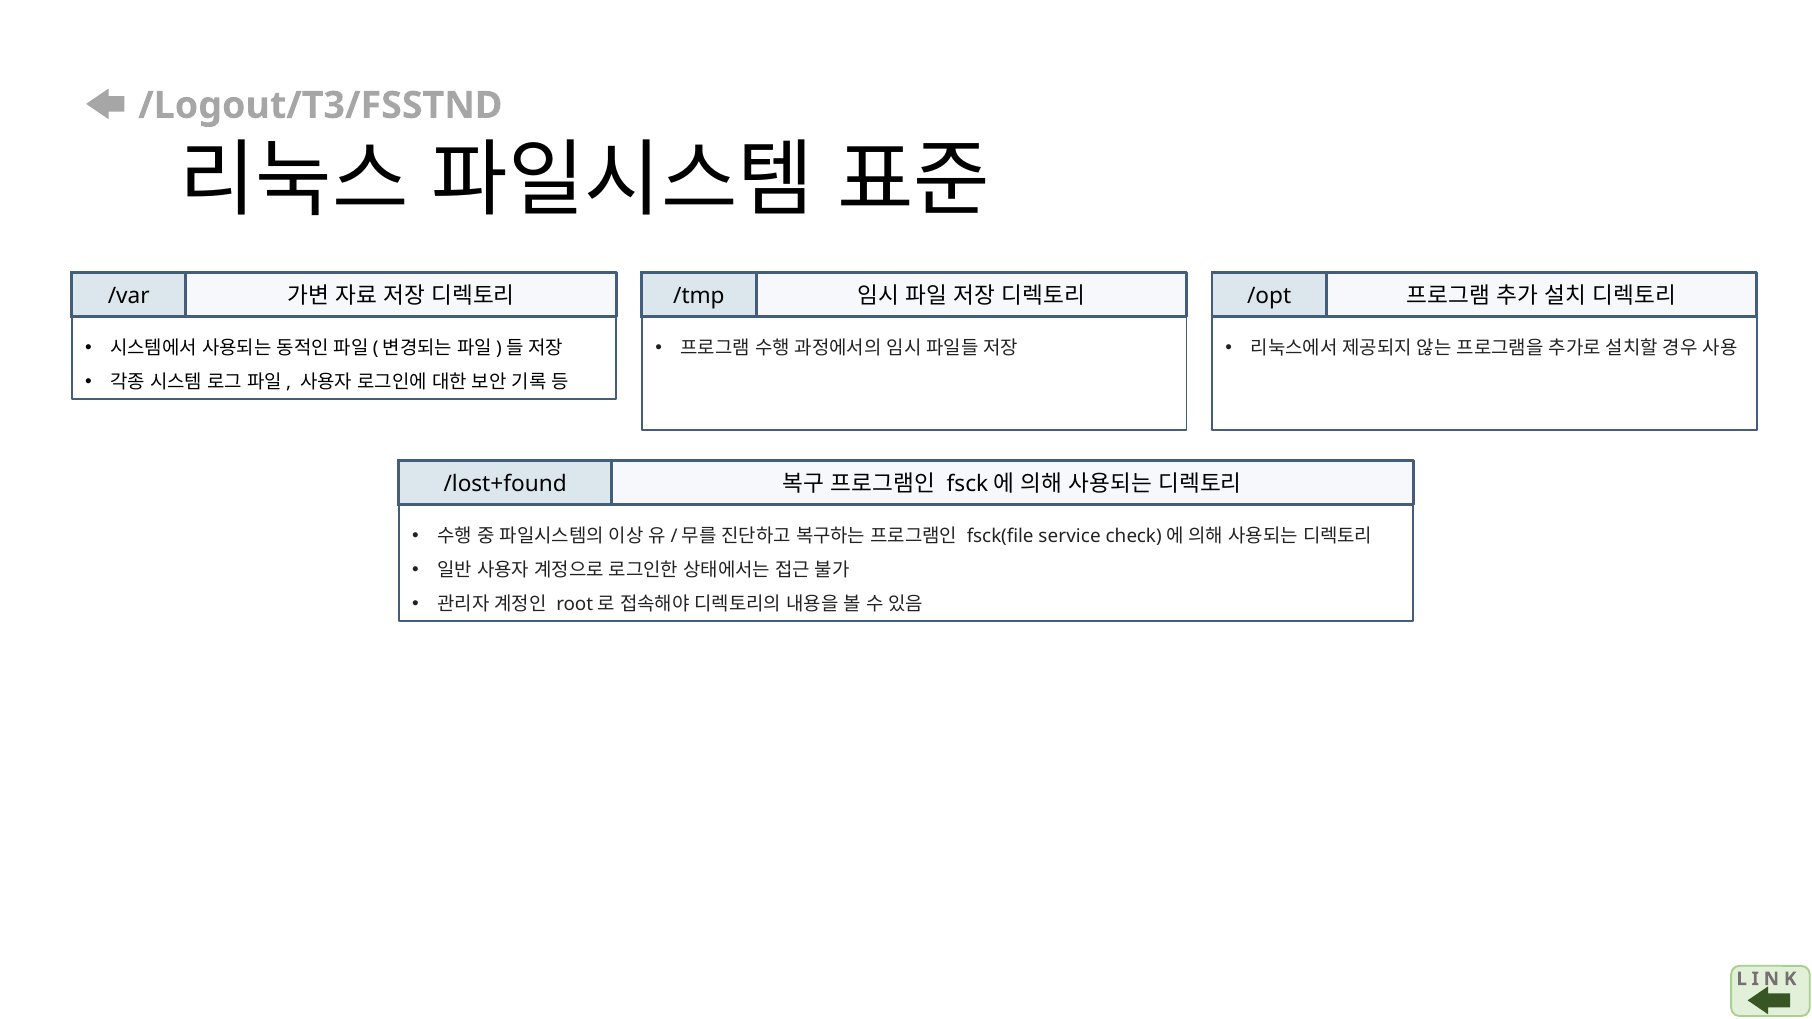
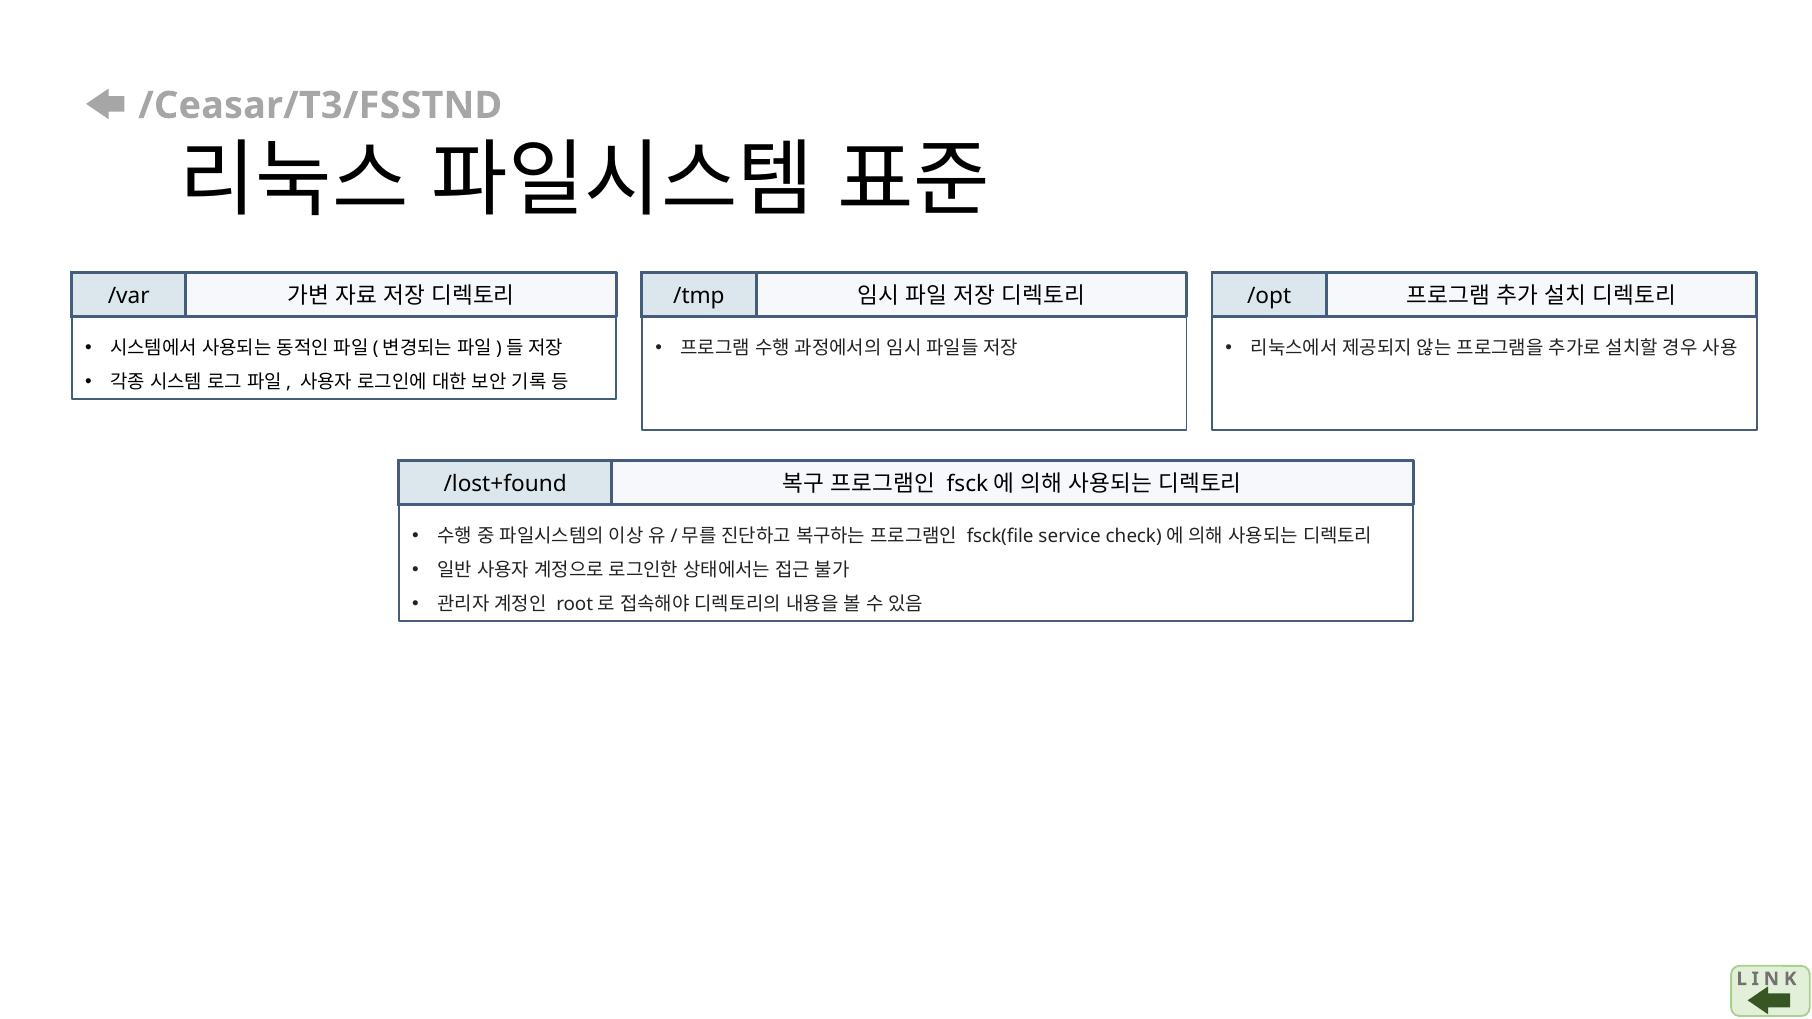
/Logout/T3/FSSTND: /Logout/T3/FSSTND -> /Ceasar/T3/FSSTND (320, 106)
